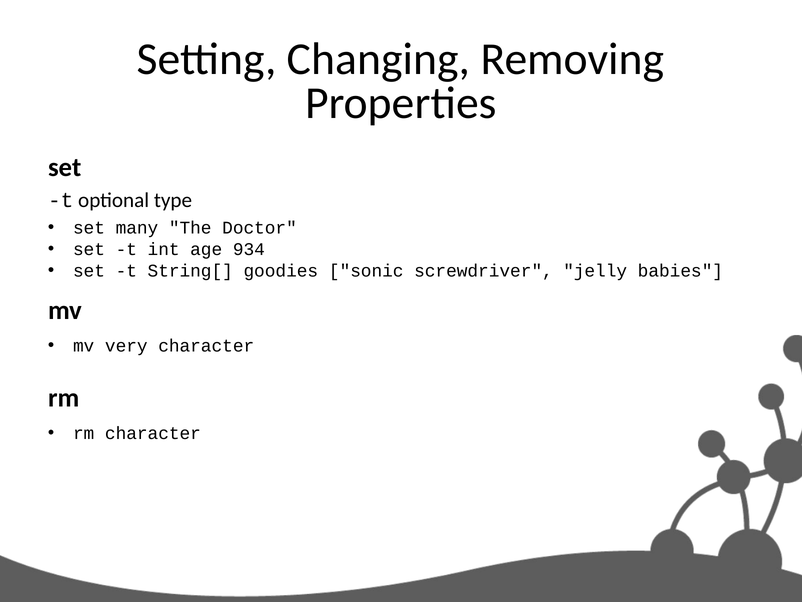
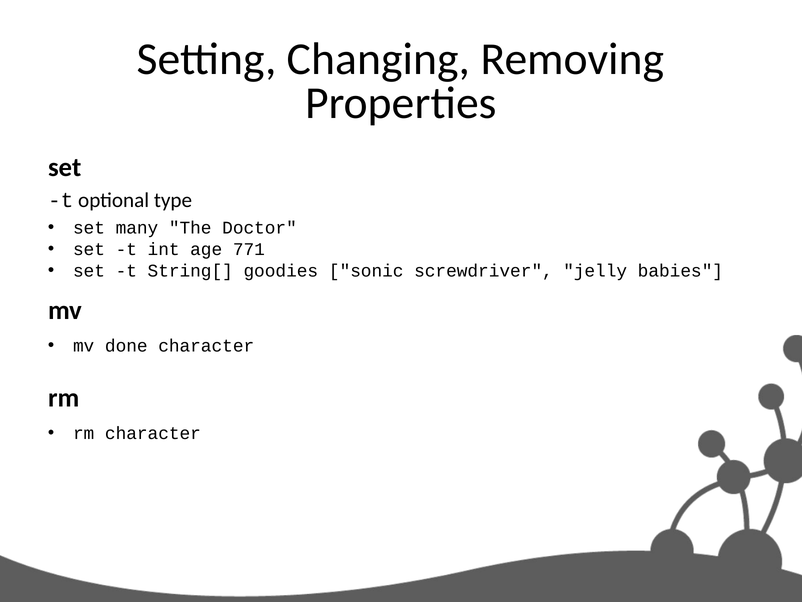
934: 934 -> 771 (249, 249)
very: very -> done (126, 346)
